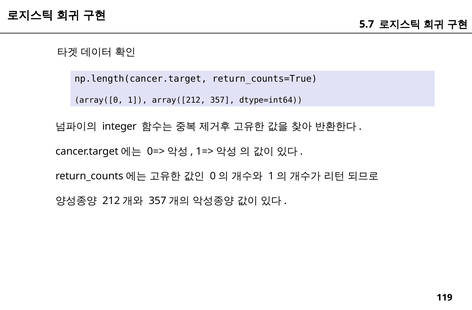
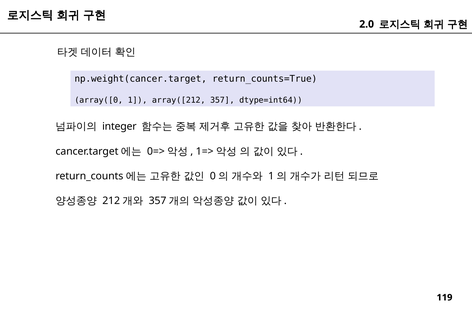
5.7: 5.7 -> 2.0 (367, 24)
np.length(cancer.target: np.length(cancer.target -> np.weight(cancer.target (141, 79)
